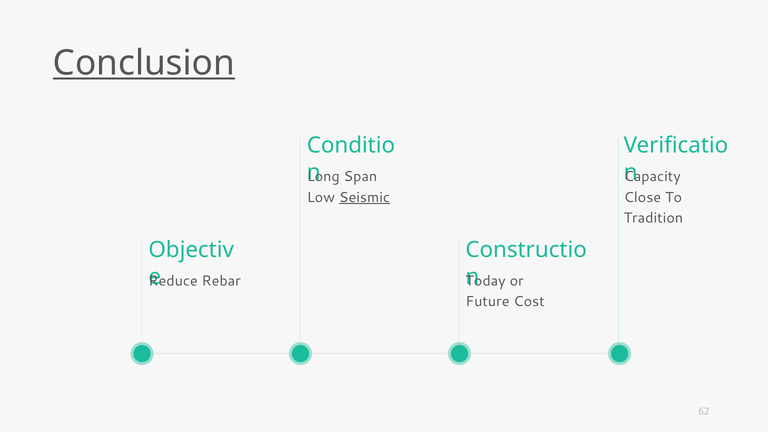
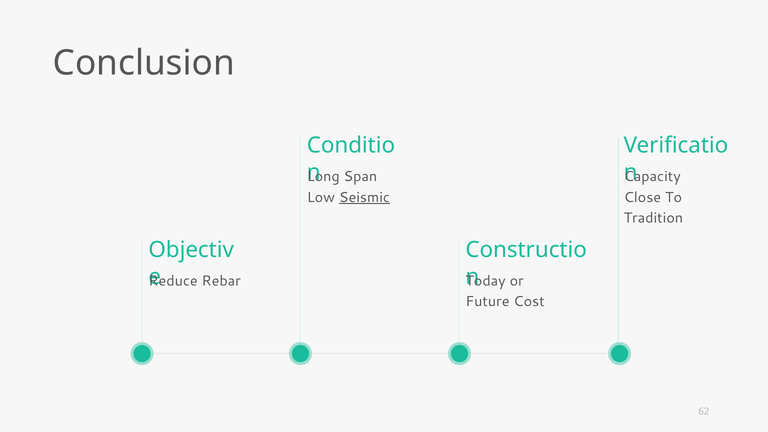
Conclusion underline: present -> none (144, 63)
